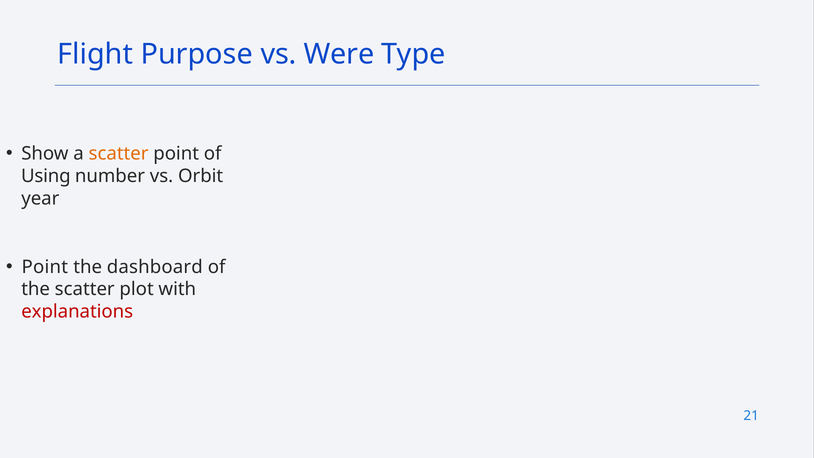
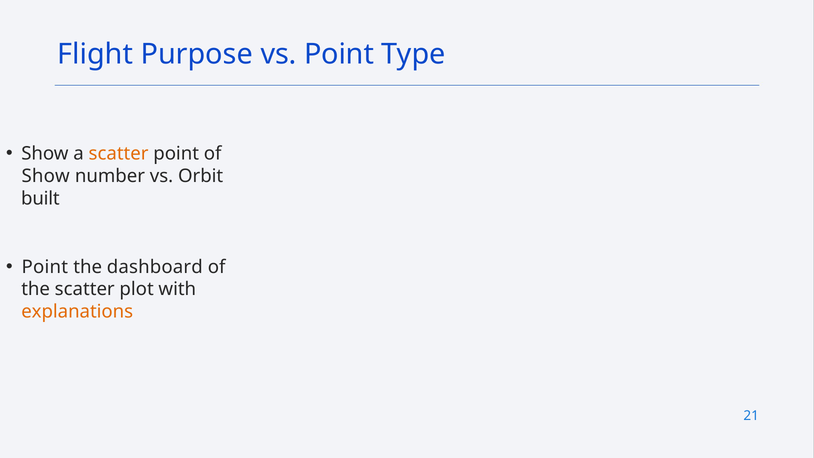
vs Were: Were -> Point (339, 54)
Using: Using -> Show (46, 176)
year: year -> built (40, 198)
explanations colour: red -> orange (77, 312)
